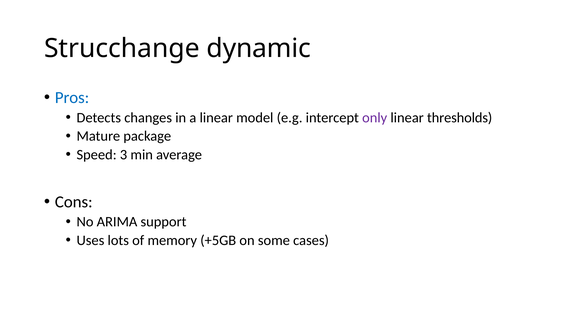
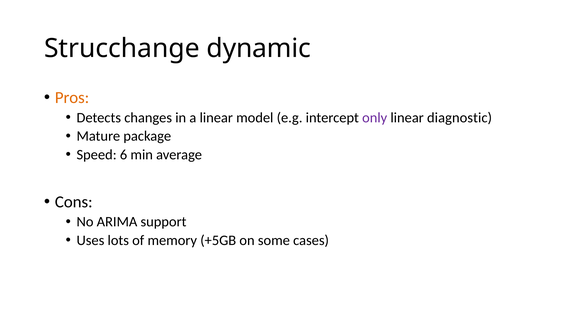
Pros colour: blue -> orange (72, 98)
thresholds: thresholds -> diagnostic (460, 118)
3: 3 -> 6 (124, 155)
